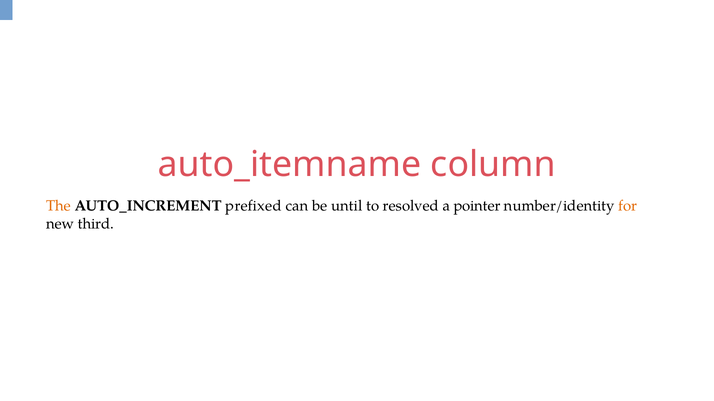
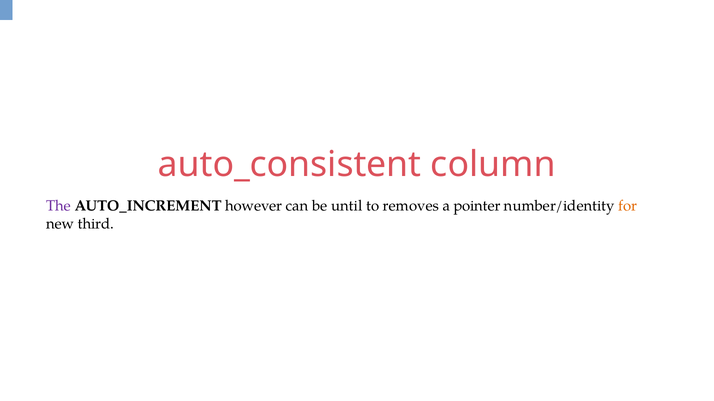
auto_itemname: auto_itemname -> auto_consistent (290, 165)
The colour: orange -> purple (58, 206)
prefixed: prefixed -> however (254, 206)
resolved: resolved -> removes (411, 206)
